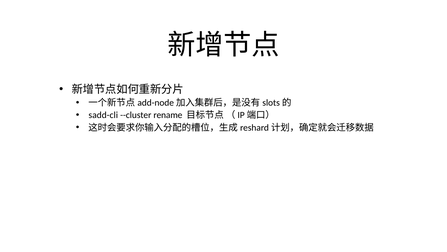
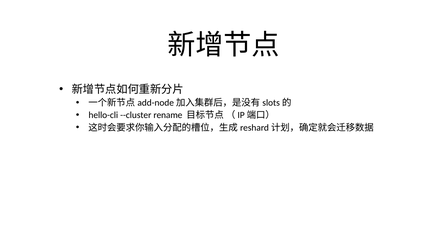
sadd-cli: sadd-cli -> hello-cli (103, 115)
